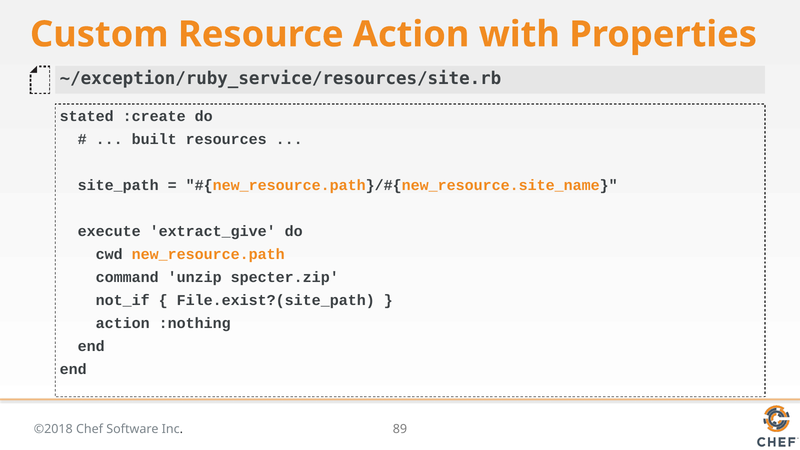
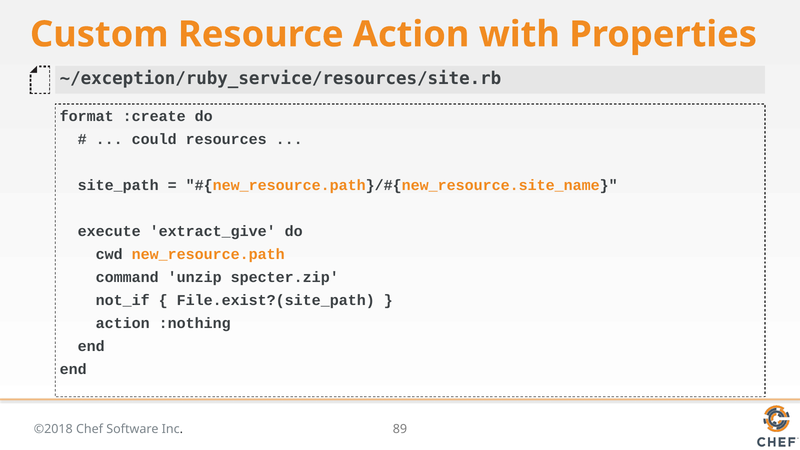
stated: stated -> format (87, 116)
built: built -> could (154, 139)
